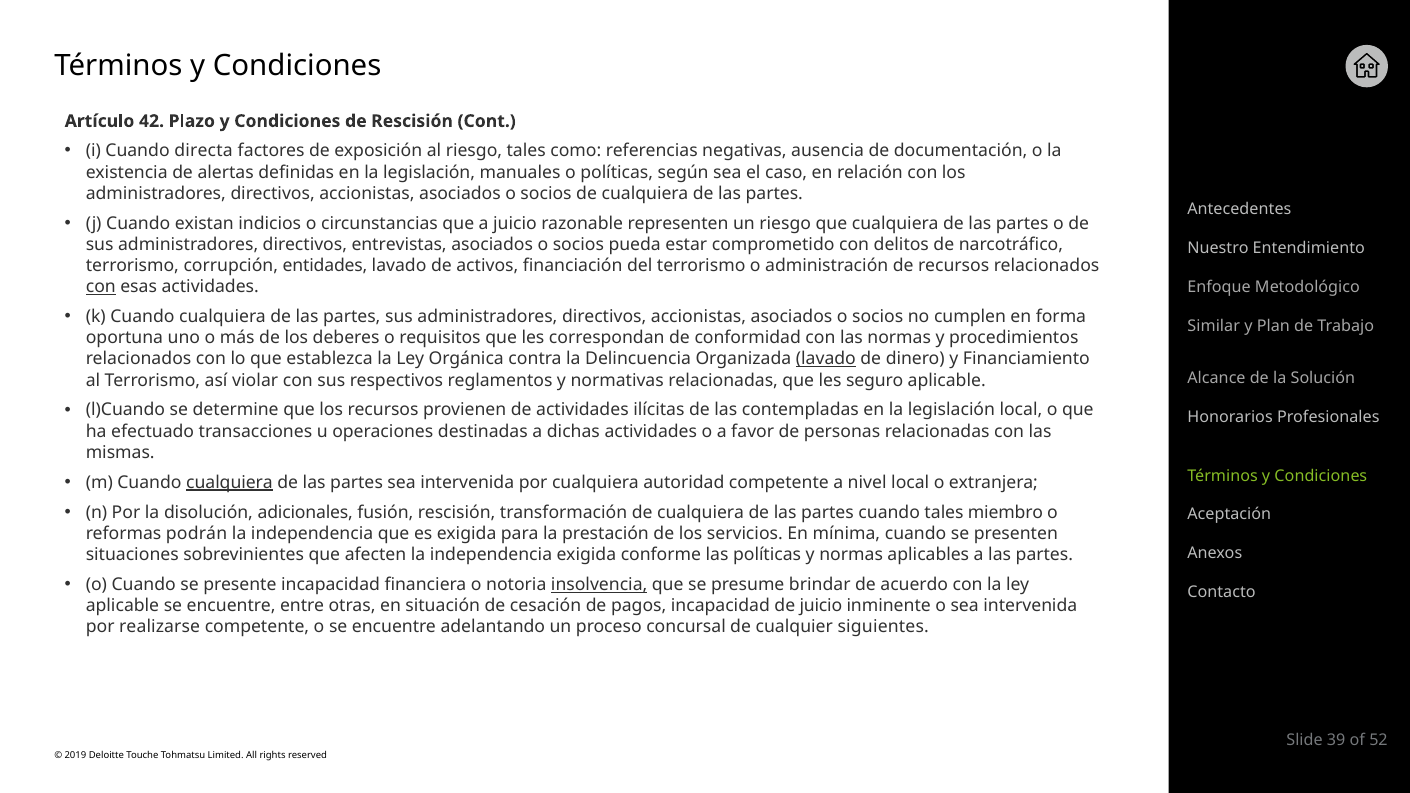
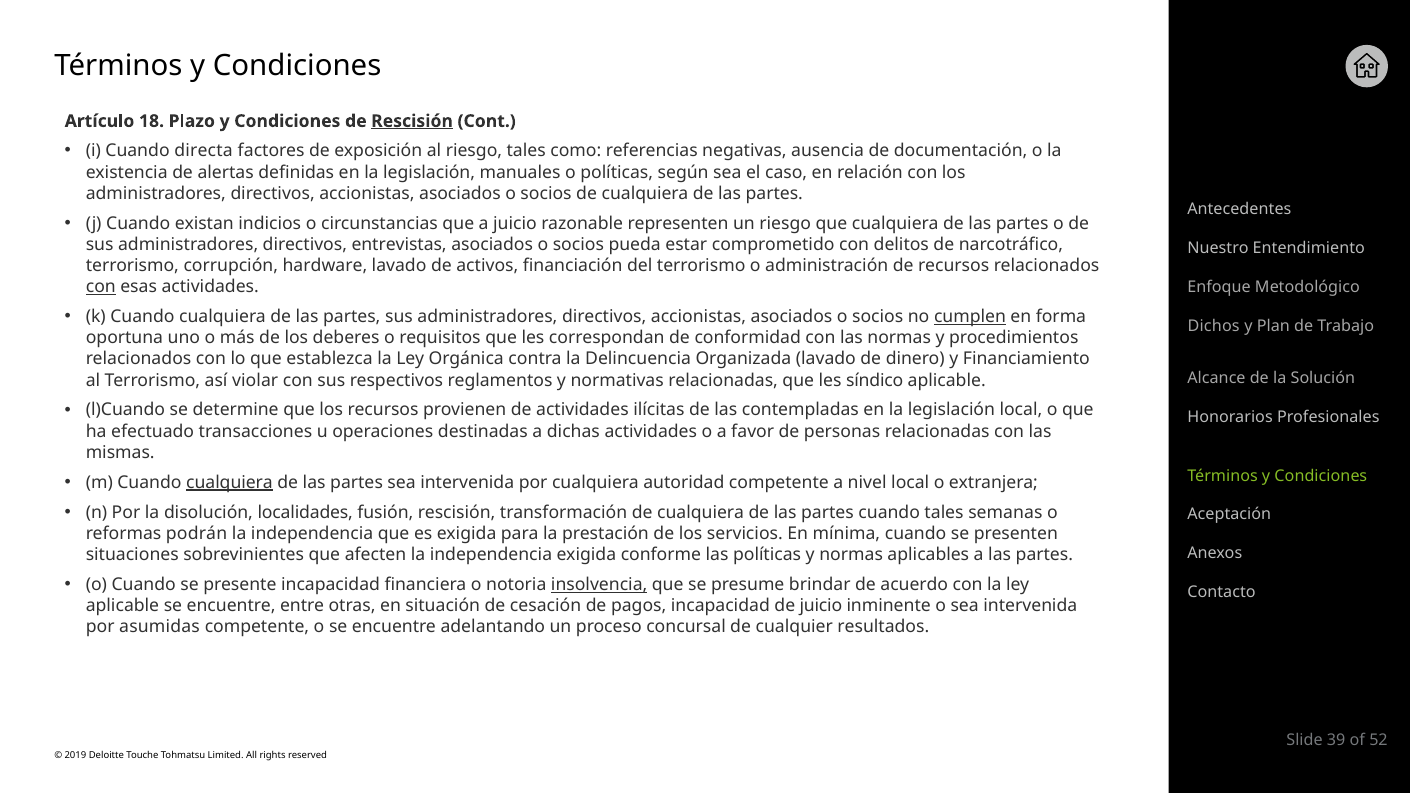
42: 42 -> 18 (152, 121)
Rescisión underline: none -> present (412, 121)
entidades: entidades -> hardware (325, 266)
cumplen underline: none -> present (970, 317)
Similar: Similar -> Dichos (1214, 326)
lavado underline: present -> none (826, 359)
seguro: seguro -> síndico (875, 380)
adicionales: adicionales -> localidades (305, 512)
miembro: miembro -> semanas (1005, 512)
realizarse: realizarse -> asumidas (160, 627)
siguientes: siguientes -> resultados (883, 627)
